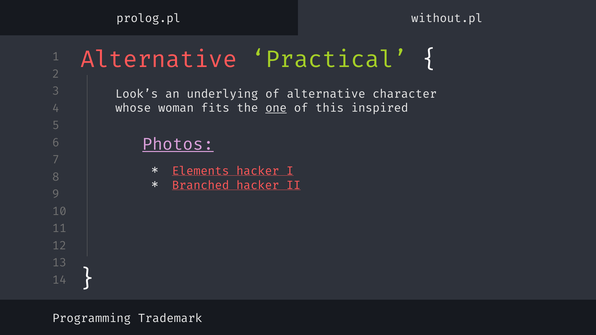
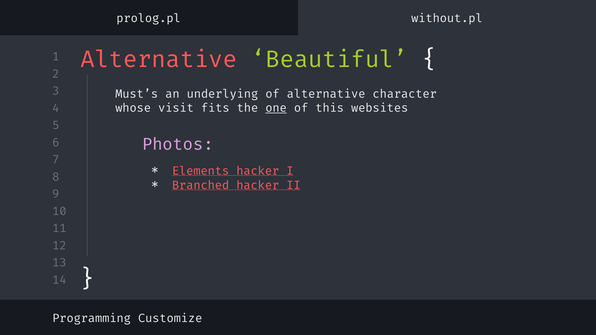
Practical: Practical -> Beautiful (330, 59)
Look’s: Look’s -> Must’s (137, 94)
woman: woman -> visit (176, 108)
inspired: inspired -> websites (380, 108)
Photos underline: present -> none (178, 145)
Trademark: Trademark -> Customize (170, 318)
